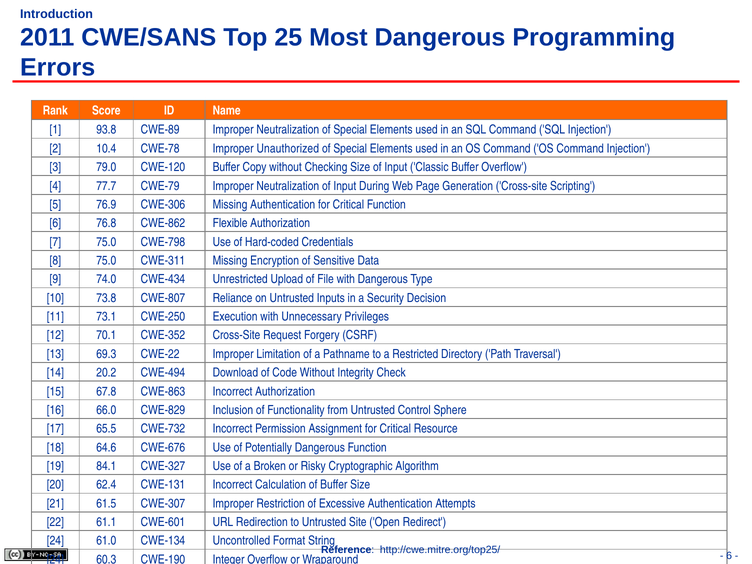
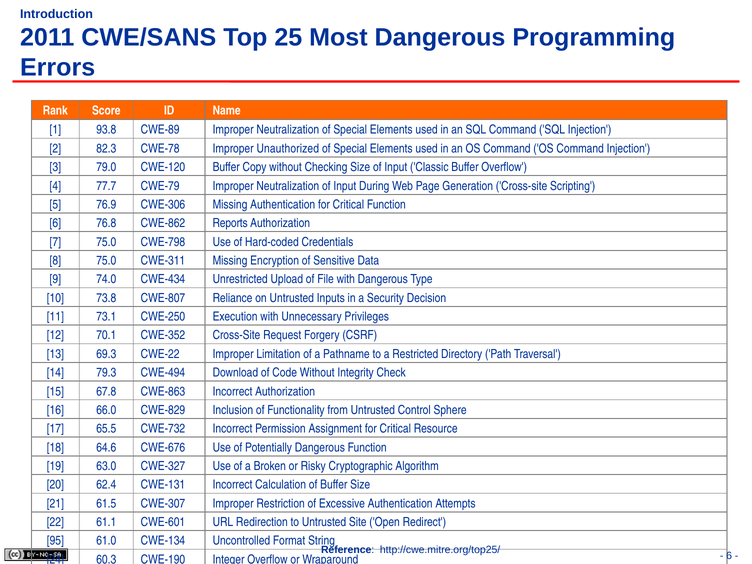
10.4: 10.4 -> 82.3 (106, 149)
Flexible: Flexible -> Reports (230, 223)
20.2: 20.2 -> 79.3 (106, 373)
84.1: 84.1 -> 63.0 (106, 466)
24: 24 -> 95 (55, 541)
